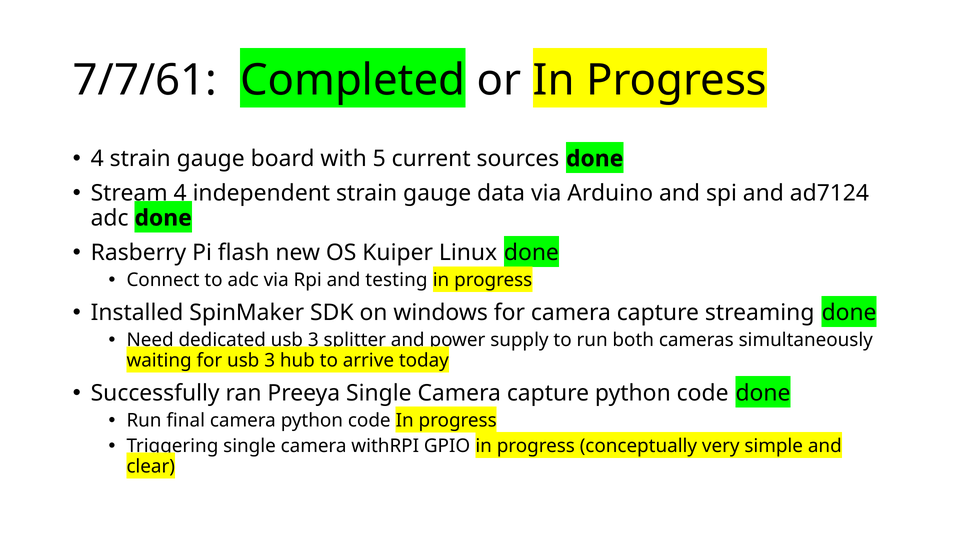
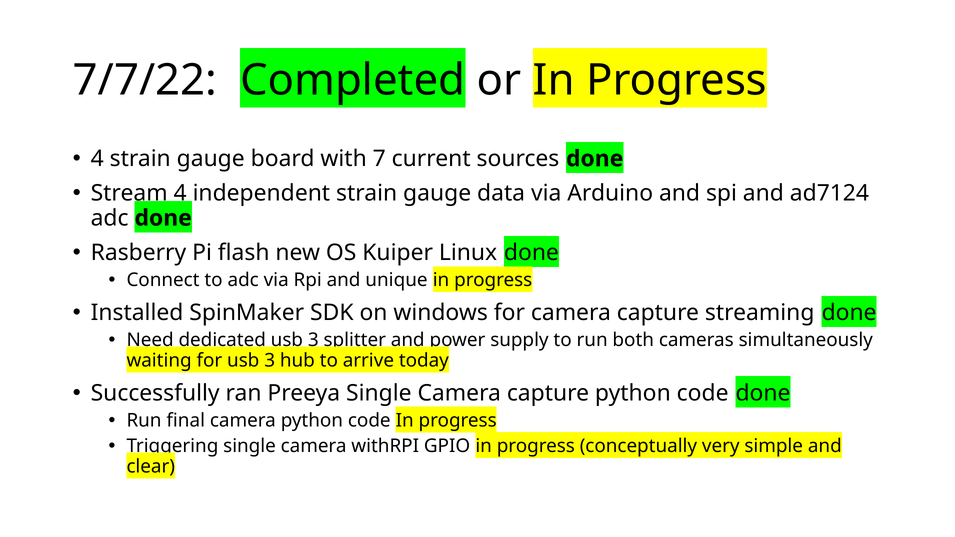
7/7/61: 7/7/61 -> 7/7/22 (145, 80)
5: 5 -> 7 (379, 159)
testing: testing -> unique (396, 280)
